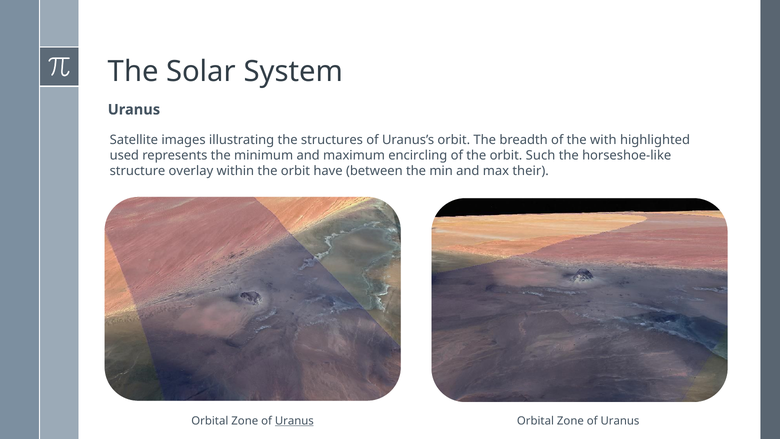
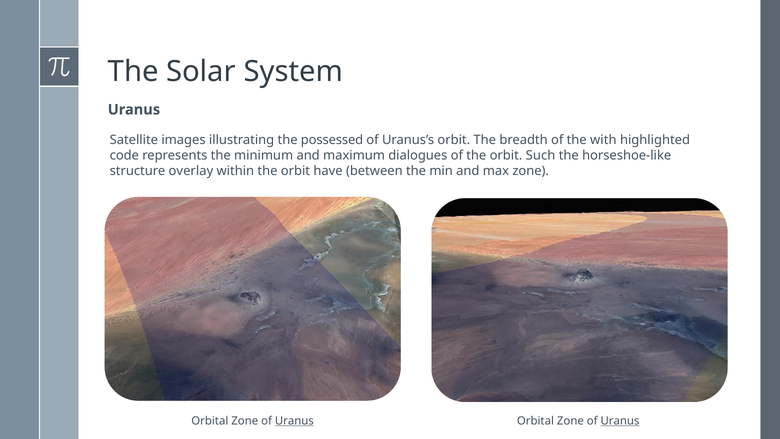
structures: structures -> possessed (332, 140)
used: used -> code (124, 155)
encircling: encircling -> dialogues (418, 155)
max their: their -> zone (531, 171)
Uranus underline: none -> present (620, 421)
